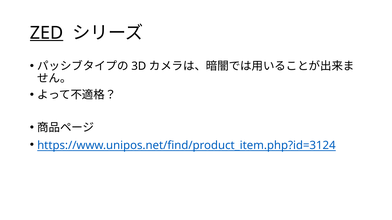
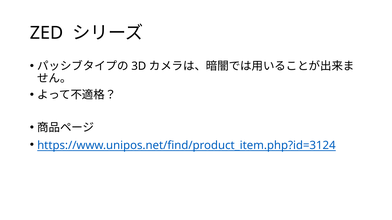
ZED underline: present -> none (47, 33)
